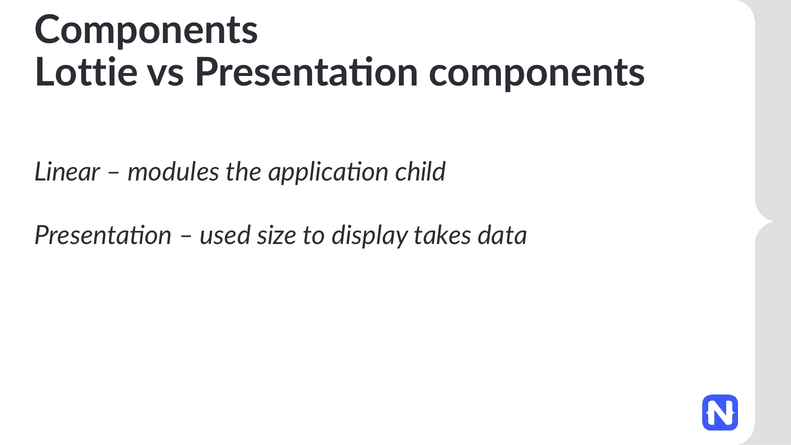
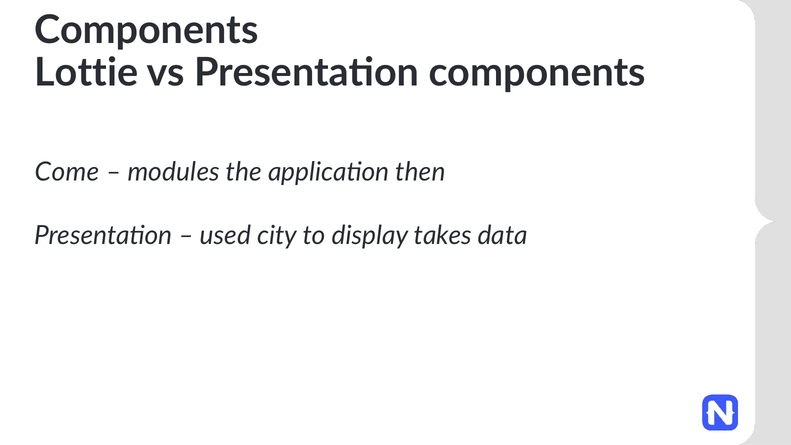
Linear: Linear -> Come (67, 172)
child: child -> then (421, 172)
size: size -> city (277, 235)
